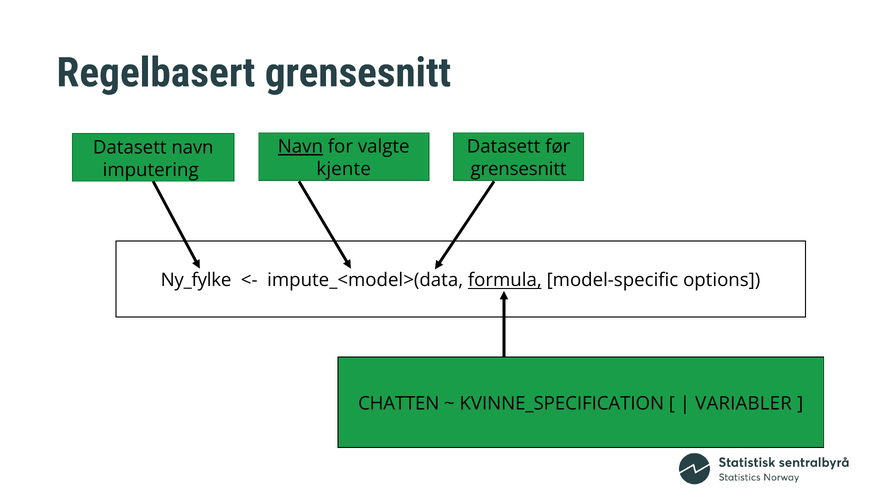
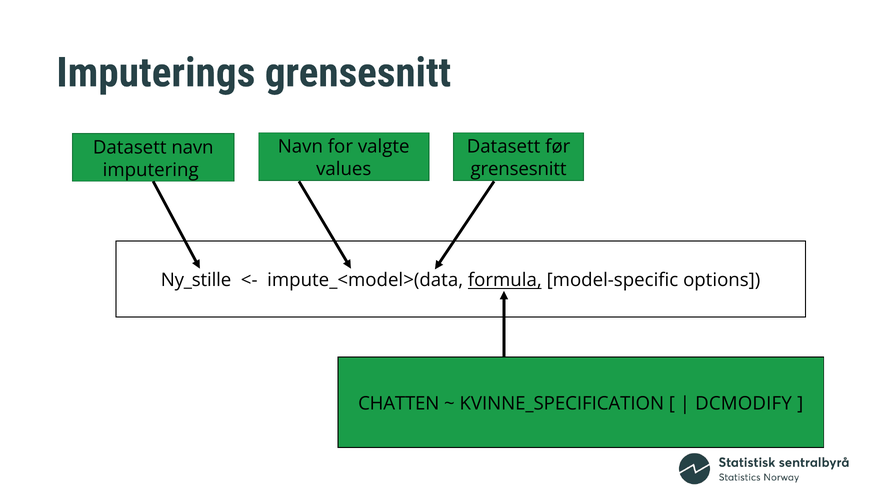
Regelbasert: Regelbasert -> Imputerings (156, 73)
Navn underline: present -> none (300, 147)
kjente: kjente -> values (344, 169)
Ny_fylke: Ny_fylke -> Ny_stille (196, 280)
VARIABLER: VARIABLER -> DCMODIFY (744, 403)
